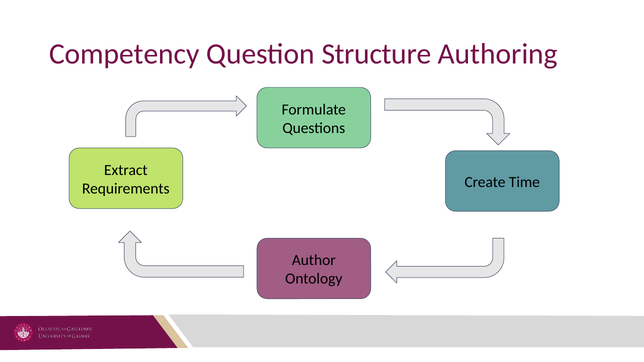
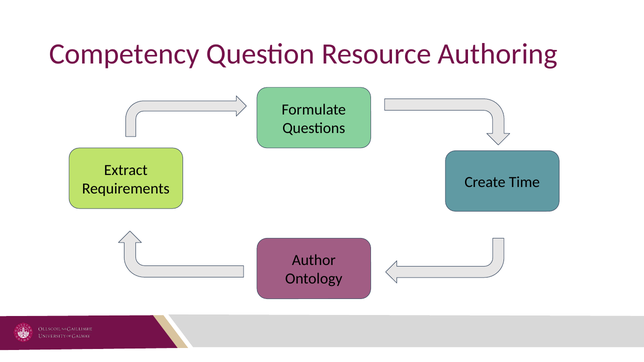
Structure: Structure -> Resource (376, 54)
